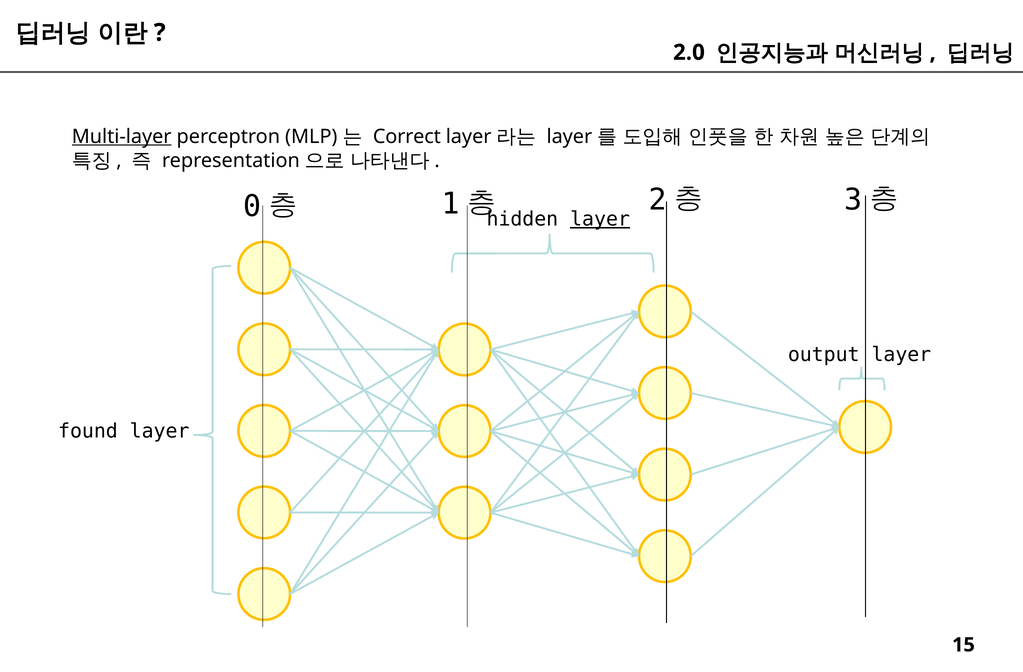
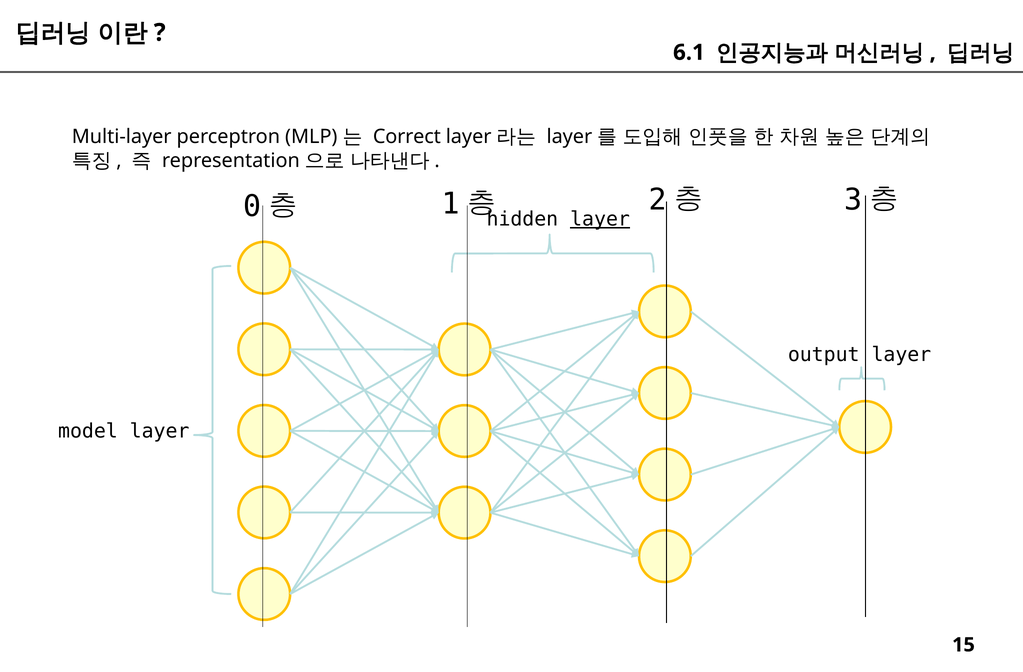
2.0: 2.0 -> 6.1 (689, 52)
Multi-layer underline: present -> none (122, 137)
found: found -> model (88, 431)
